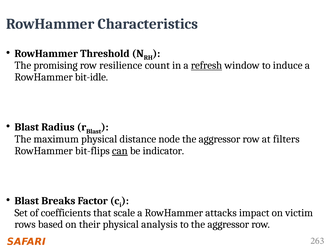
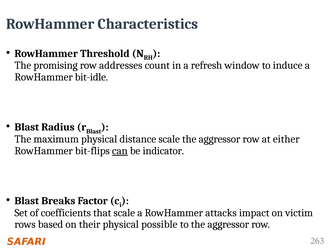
resilience: resilience -> addresses (121, 65)
refresh underline: present -> none (207, 65)
distance node: node -> scale (169, 139)
filters: filters -> either (286, 139)
analysis: analysis -> possible (159, 224)
